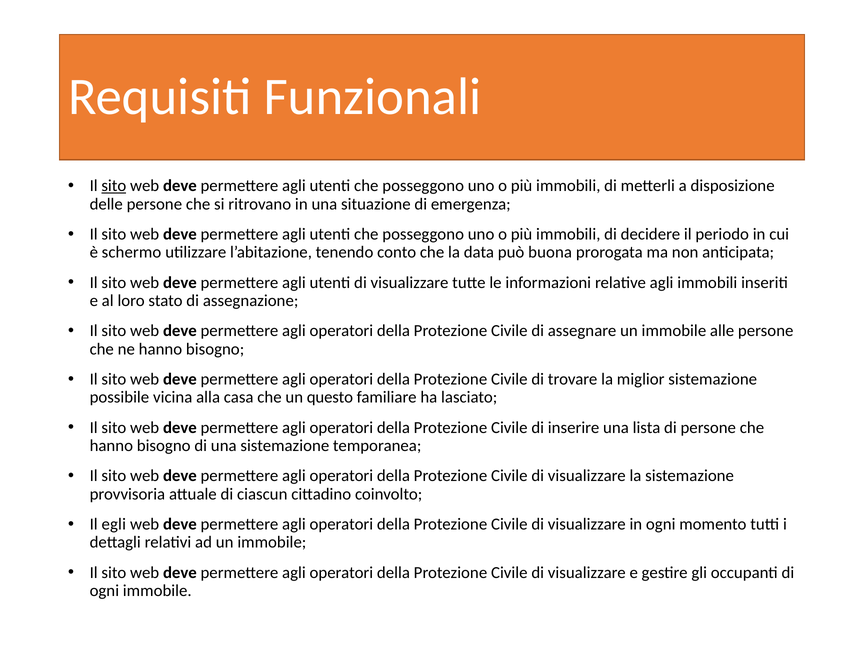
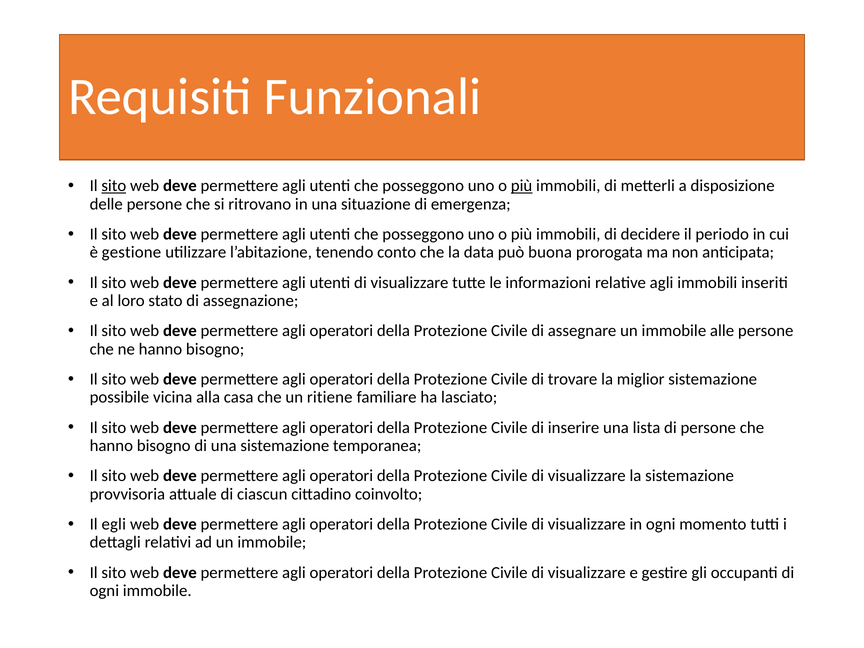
più underline: none -> present (522, 186)
schermo: schermo -> gestione (131, 252)
questo: questo -> ritiene (330, 397)
